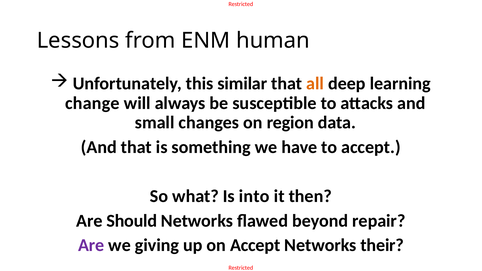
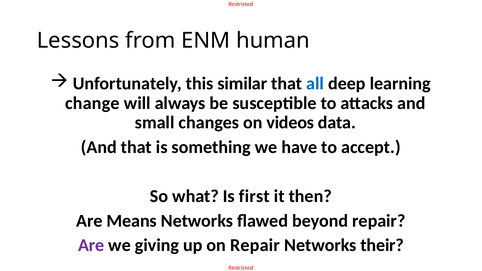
all colour: orange -> blue (315, 84)
region: region -> videos (290, 123)
into: into -> first (254, 196)
Should: Should -> Means (132, 221)
on Accept: Accept -> Repair (255, 245)
